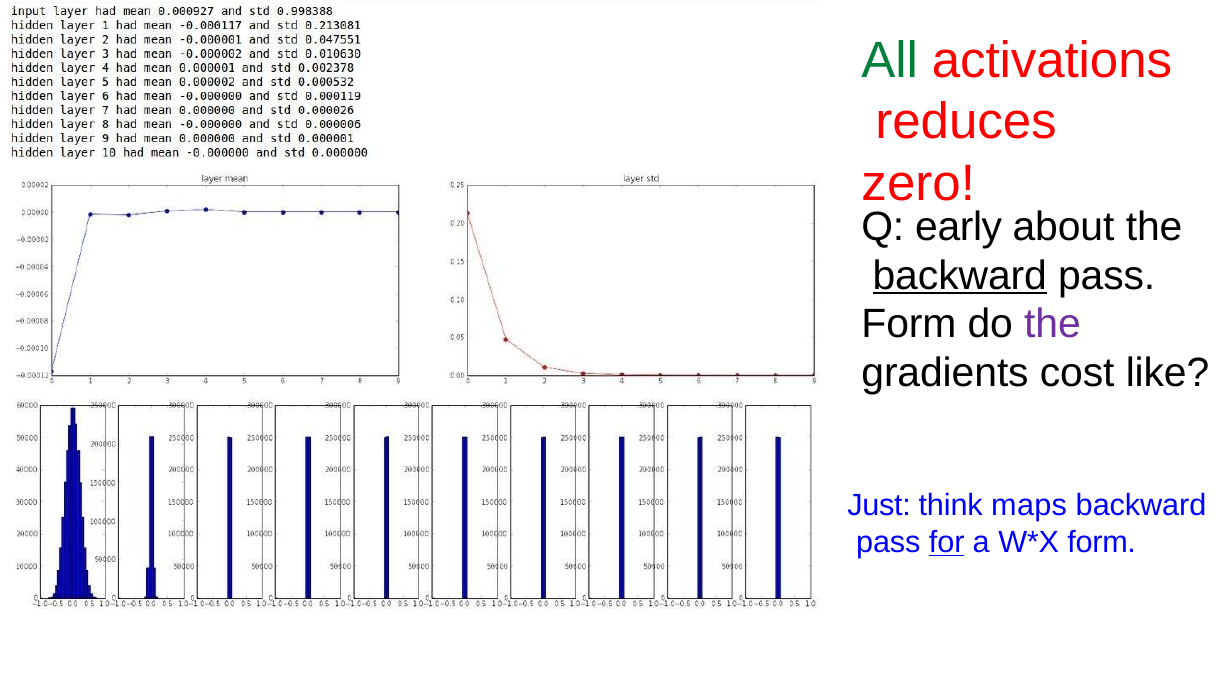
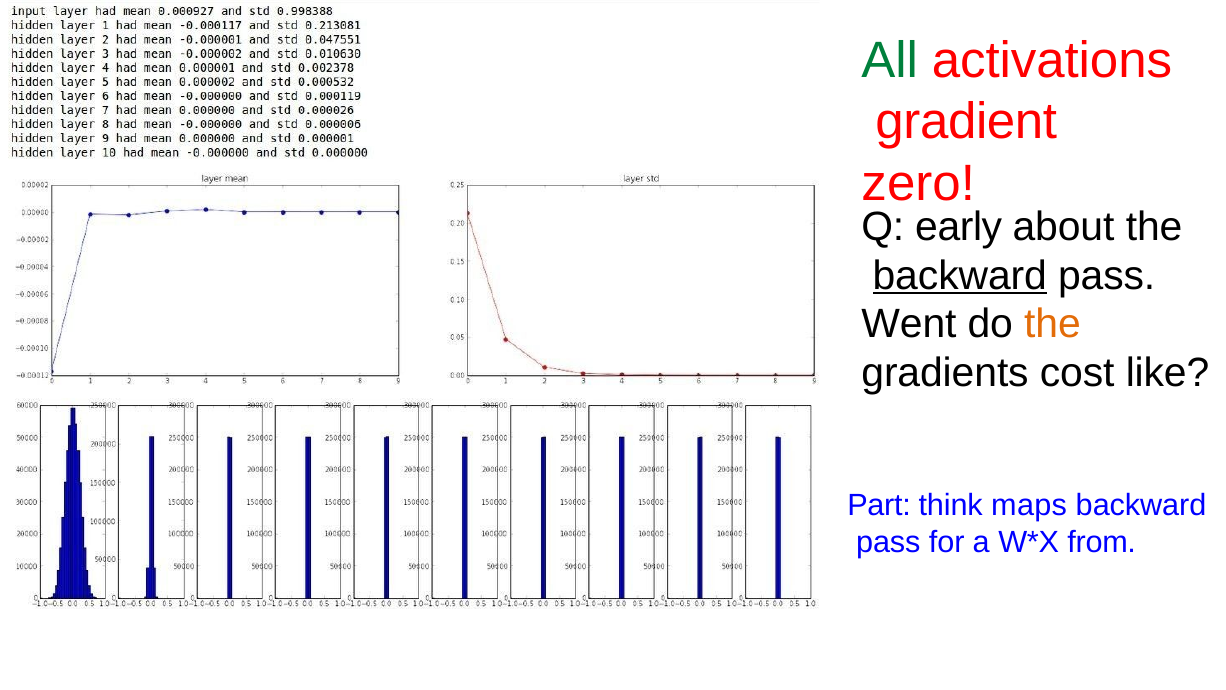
reduces: reduces -> gradient (966, 122)
Form: Form -> Went (909, 324)
the colour: purple -> orange (1052, 324)
Just: Just -> Part (879, 505)
for underline: present -> none (947, 542)
form: form -> from (1102, 542)
